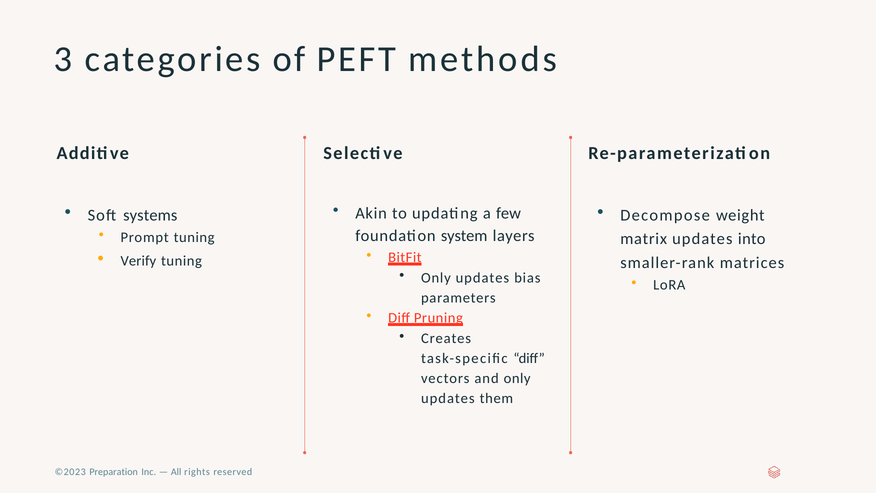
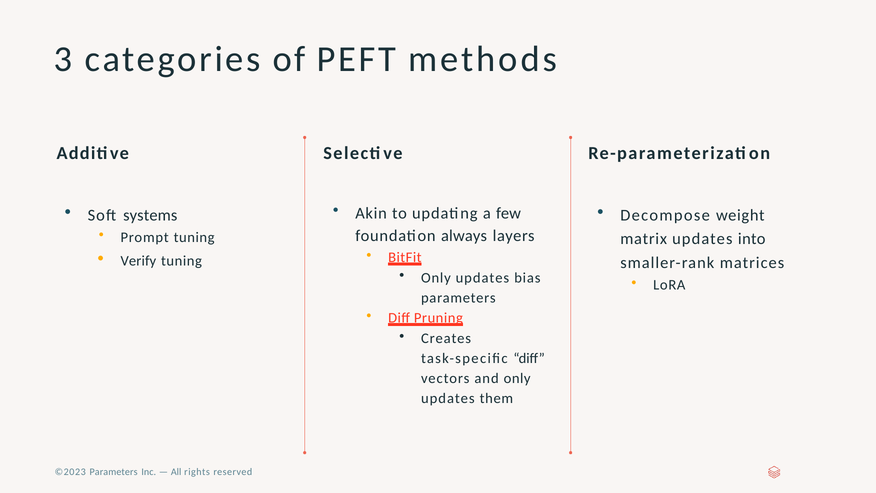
system: system -> always (464, 236)
©2023 Preparation: Preparation -> Parameters (114, 472)
